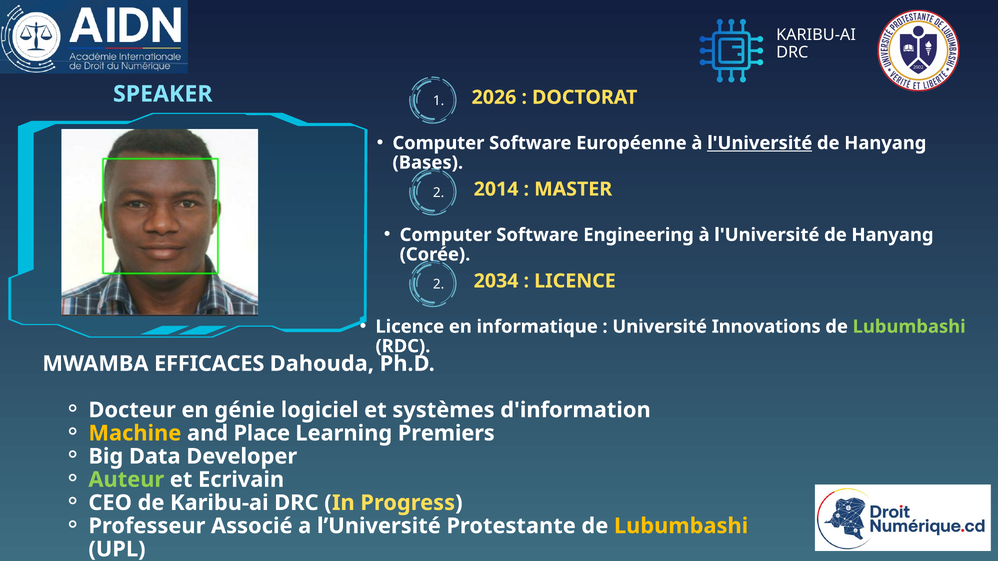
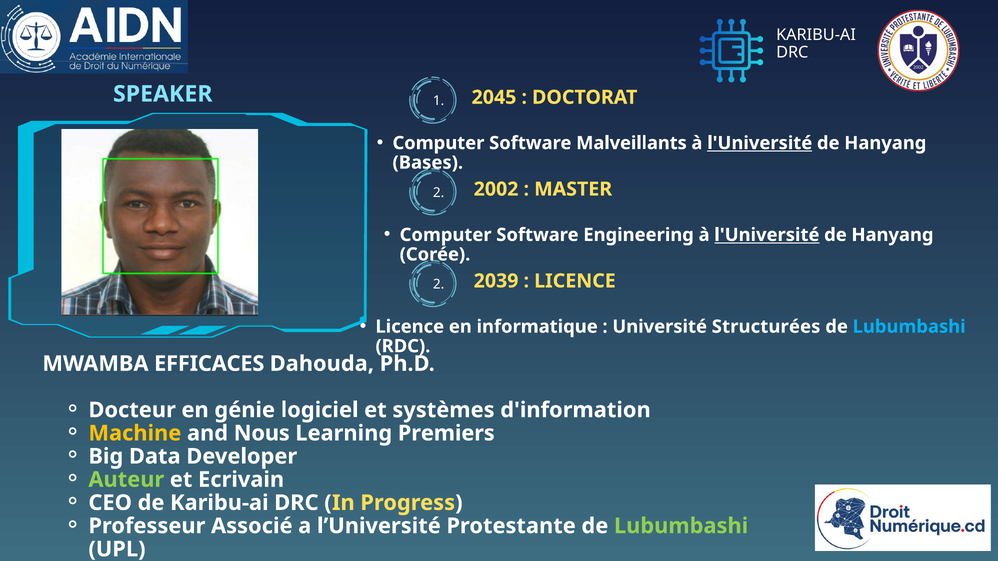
2026: 2026 -> 2045 (494, 97)
Européenne: Européenne -> Malveillants (631, 143)
2014: 2014 -> 2002 (496, 189)
l'Université underline: none -> present (767, 235)
2034: 2034 -> 2039 (496, 281)
Innovations: Innovations -> Structurées (766, 327)
Lubumbashi colour: light green -> light blue (909, 327)
Place: Place -> Nous (262, 434)
Lubumbashi colour: yellow -> light green (681, 526)
